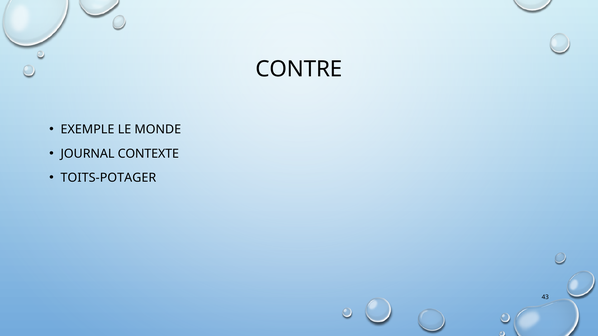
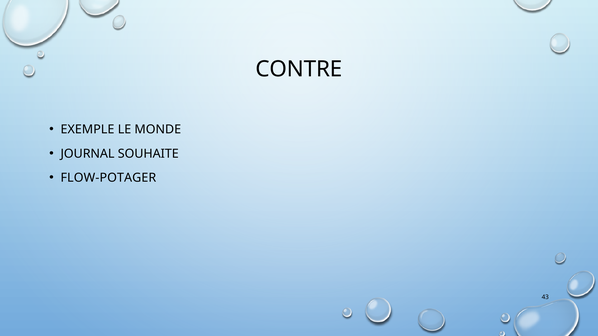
CONTEXTE: CONTEXTE -> SOUHAITE (148, 154)
TOITS-POTAGER: TOITS-POTAGER -> FLOW-POTAGER (108, 178)
